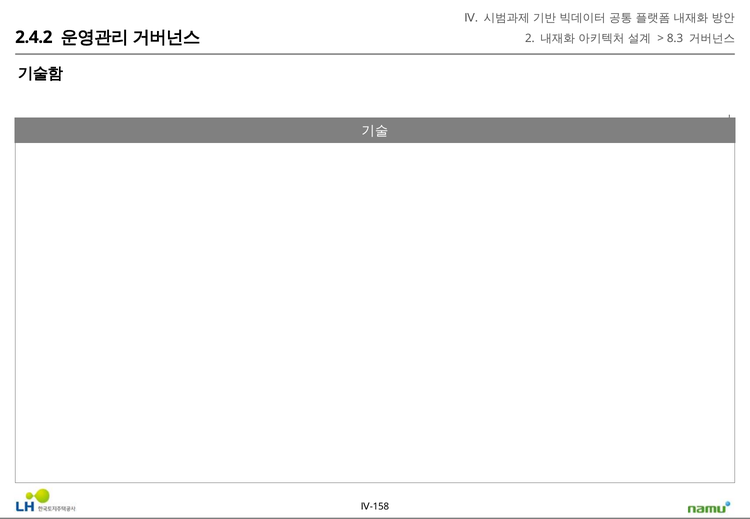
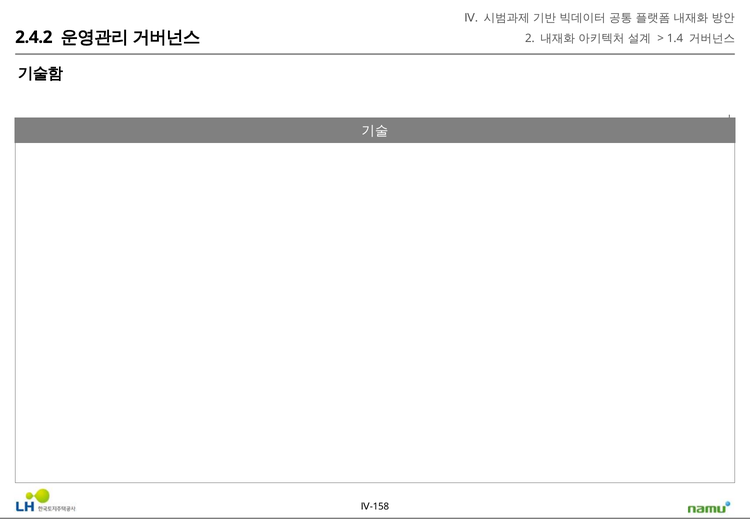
8.3: 8.3 -> 1.4 (675, 38)
